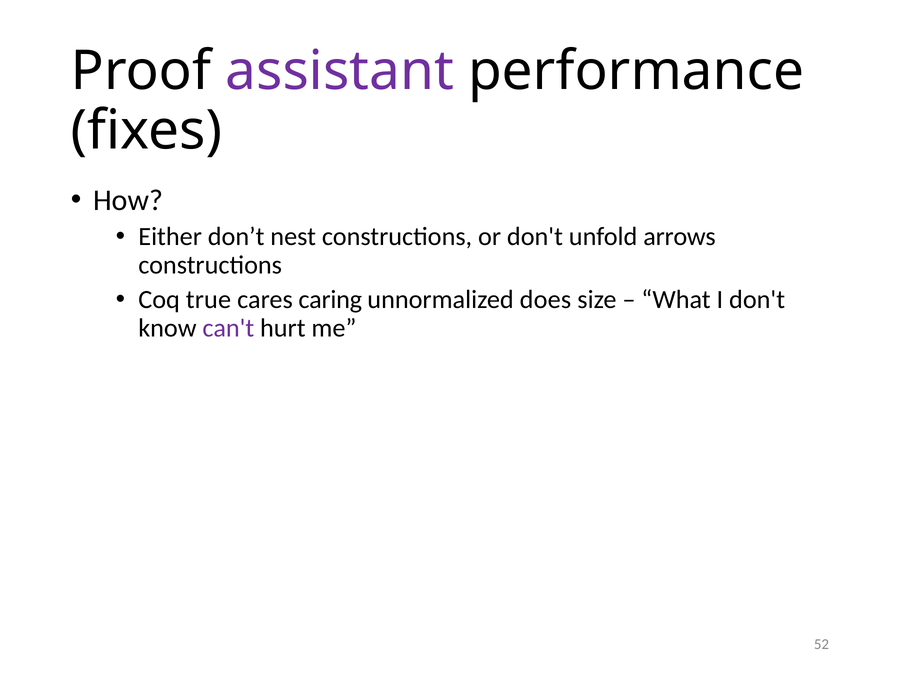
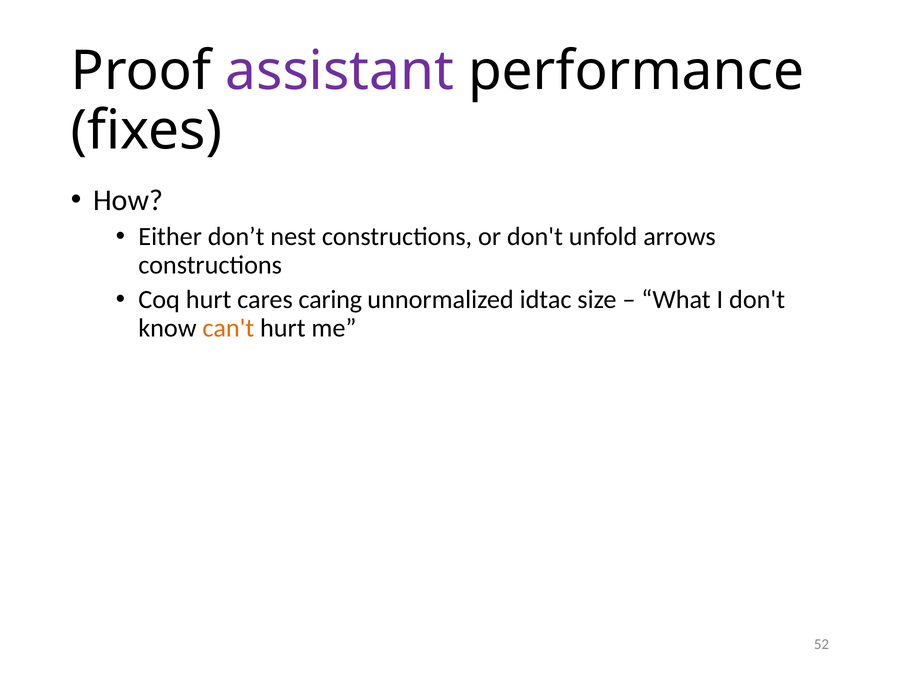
Coq true: true -> hurt (209, 300)
does: does -> idtac (546, 300)
can't colour: purple -> orange (228, 328)
